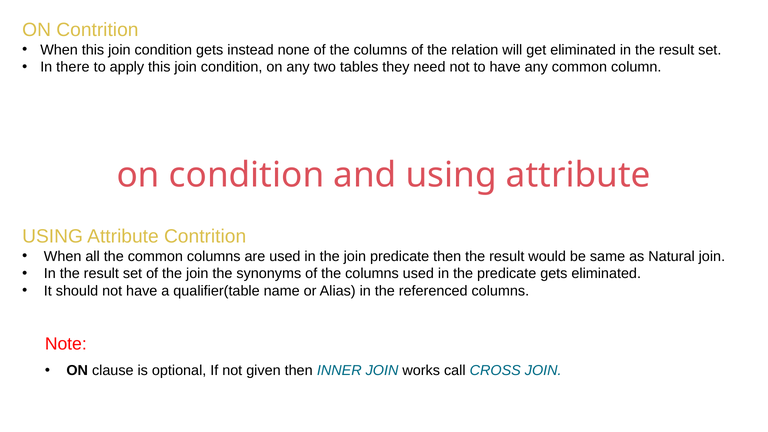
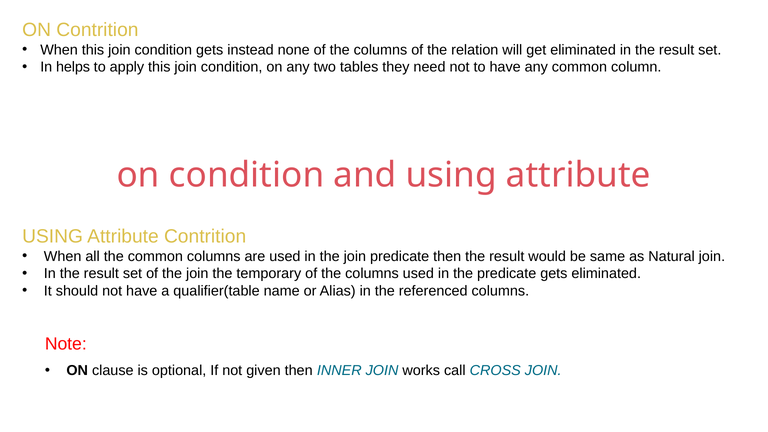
there: there -> helps (73, 67)
synonyms: synonyms -> temporary (269, 274)
